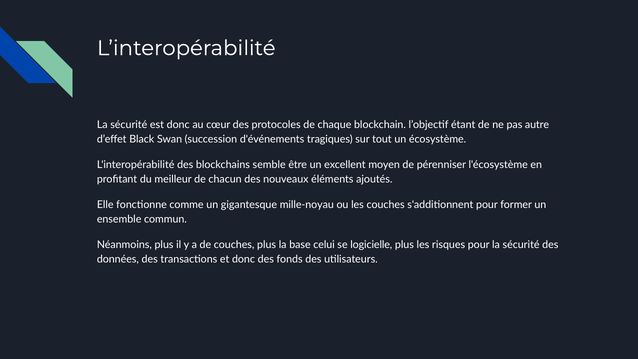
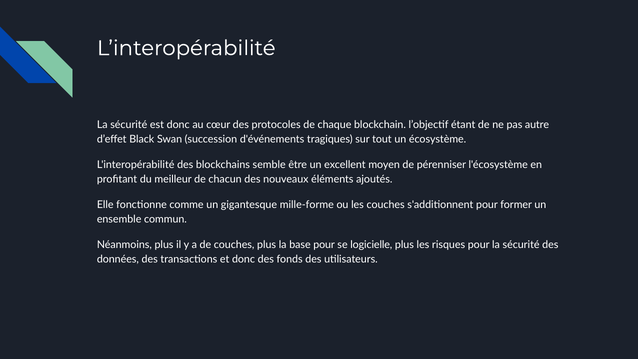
mille-noyau: mille-noyau -> mille-forme (307, 205)
base celui: celui -> pour (324, 245)
